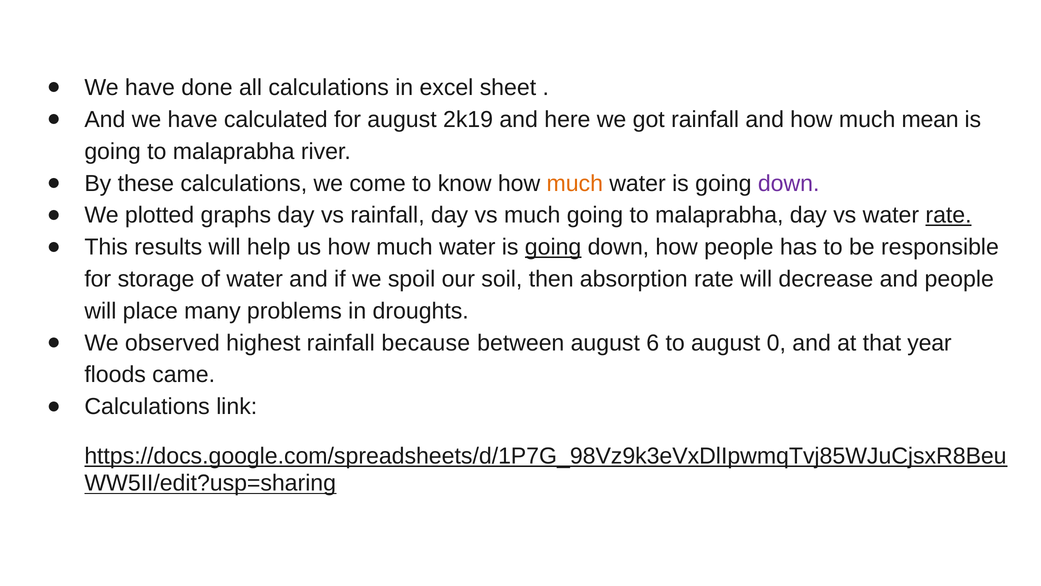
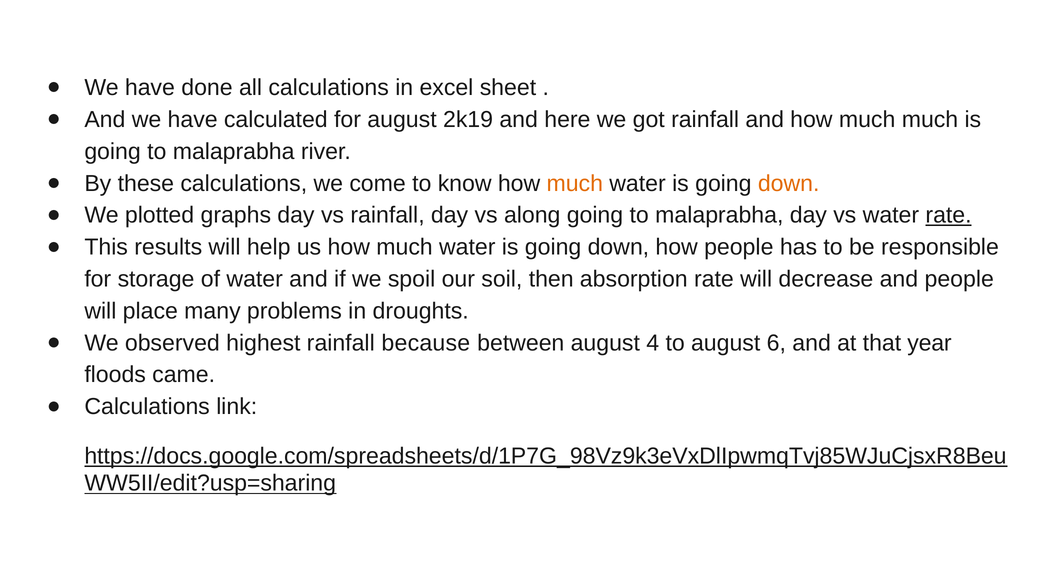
much mean: mean -> much (930, 120)
down colour: purple -> orange (789, 183)
vs much: much -> along (532, 215)
going underline: present -> none (553, 247)
6: 6 -> 4 (653, 343)
0: 0 -> 6 (776, 343)
